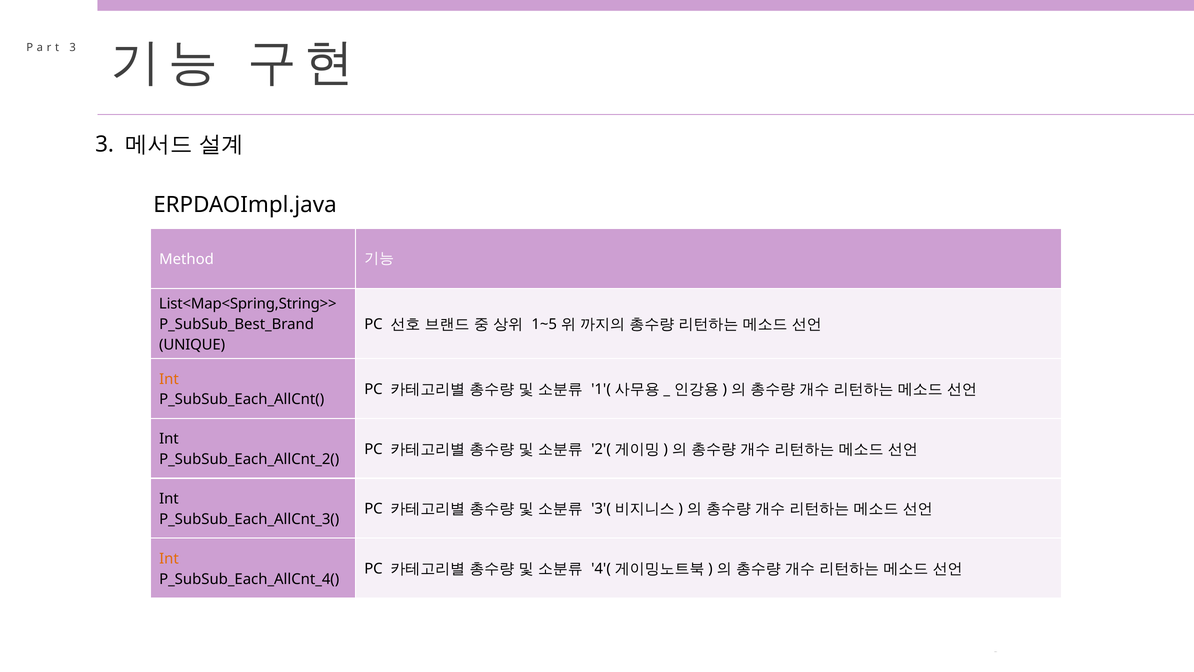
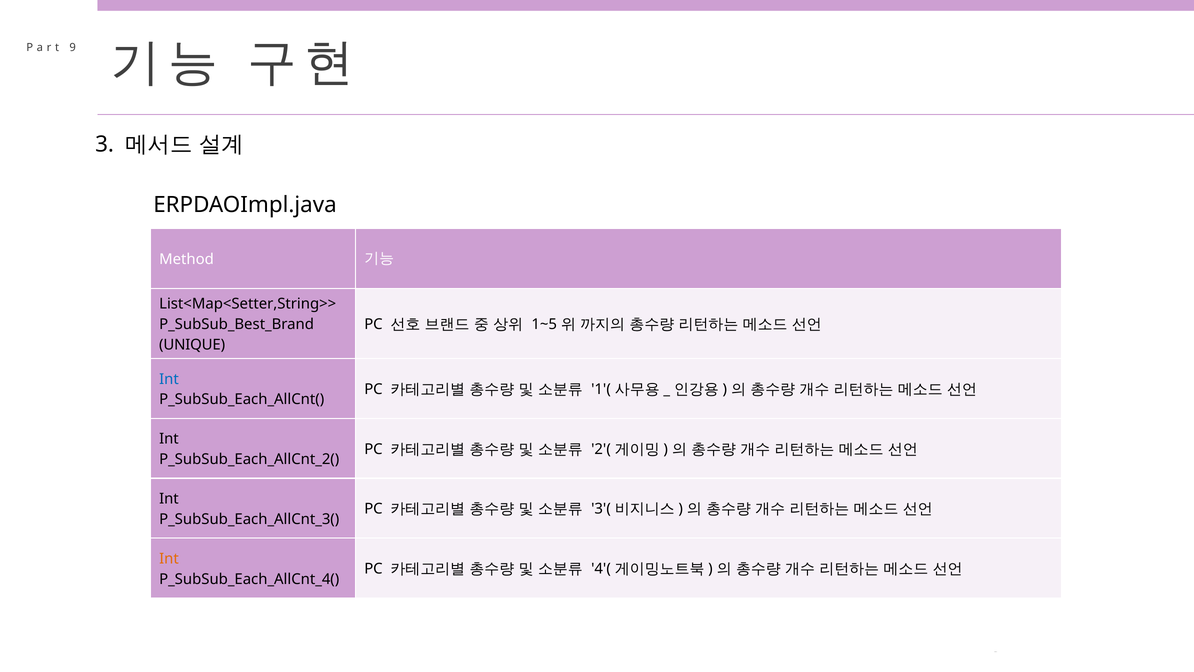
3: 3 -> 9 (73, 47)
List<Map<Spring,String>>: List<Map<Spring,String>> -> List<Map<Setter,String>> (248, 304)
Int colour: orange -> blue (169, 379)
